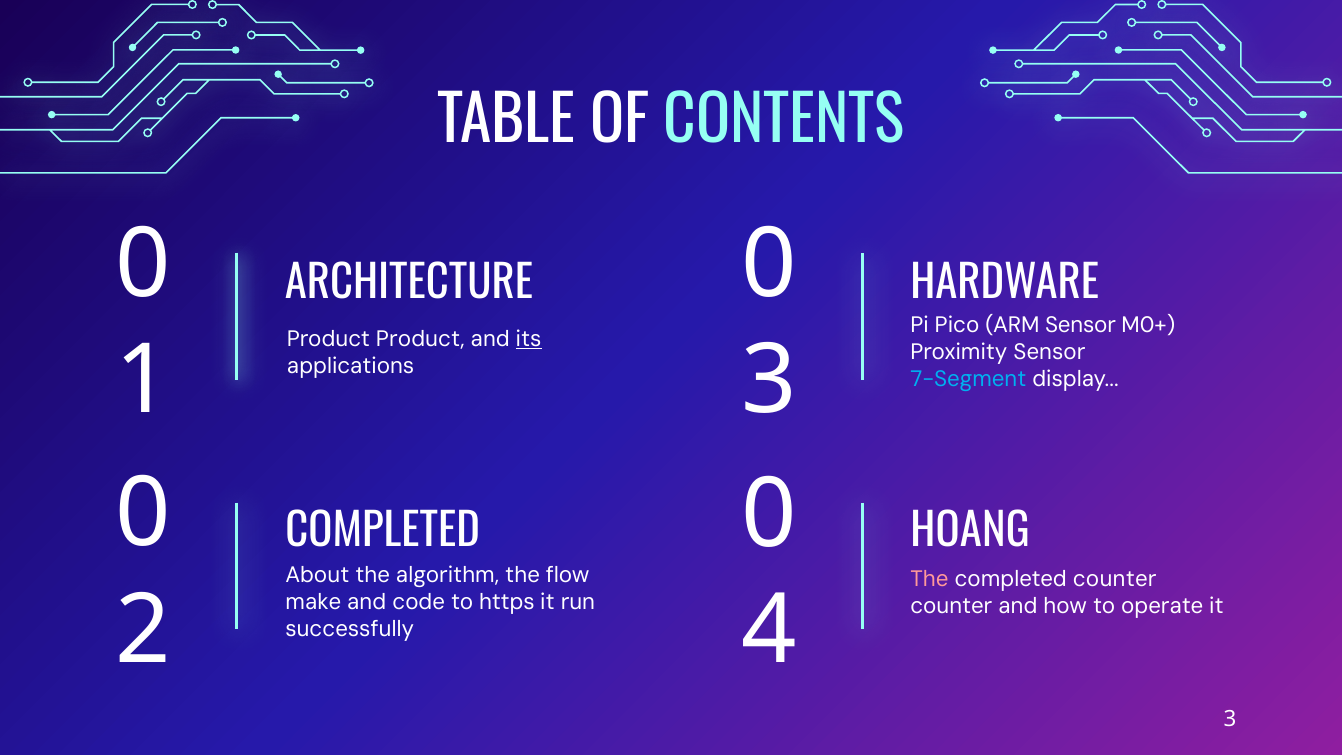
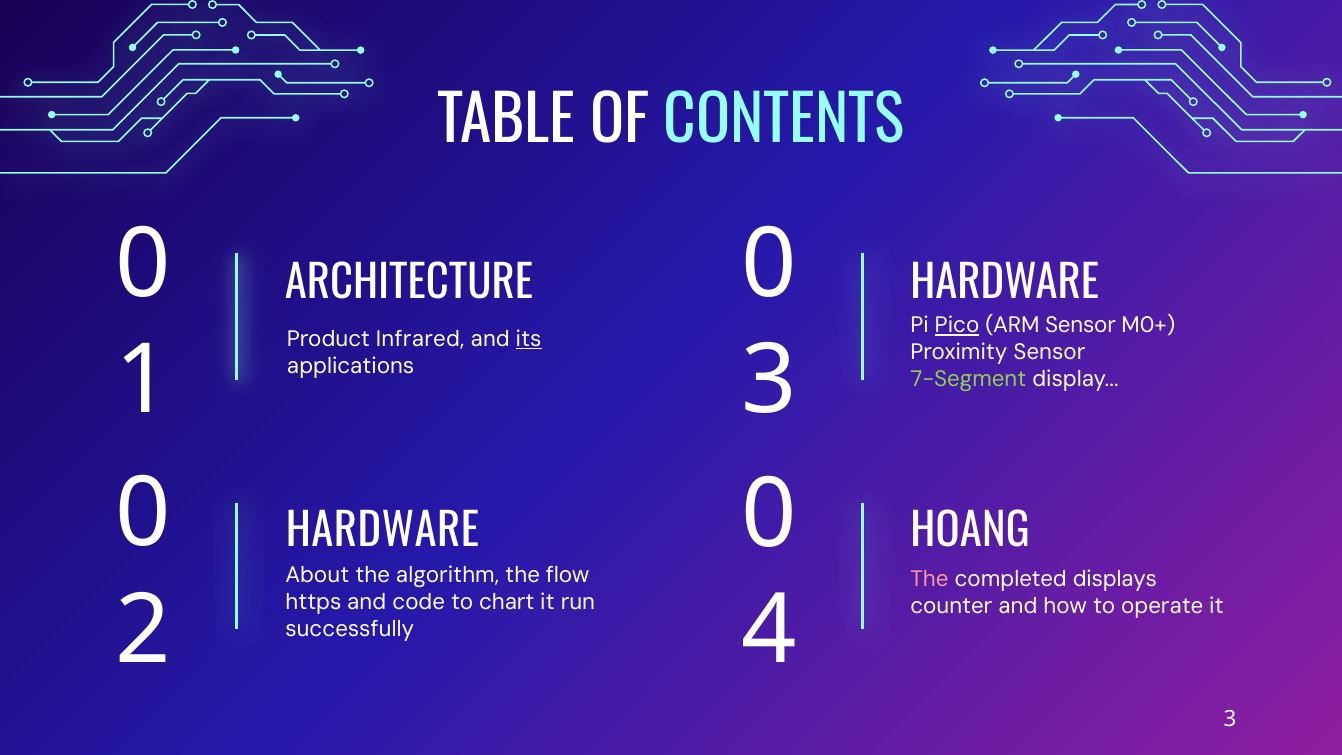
Pico underline: none -> present (957, 325)
Product Product: Product -> Infrared (420, 339)
7-Segment colour: light blue -> light green (968, 379)
COMPLETED: COMPLETED -> HARDWARE (383, 532)
completed counter: counter -> displays (1115, 579)
make: make -> https (313, 602)
https: https -> chart (507, 602)
